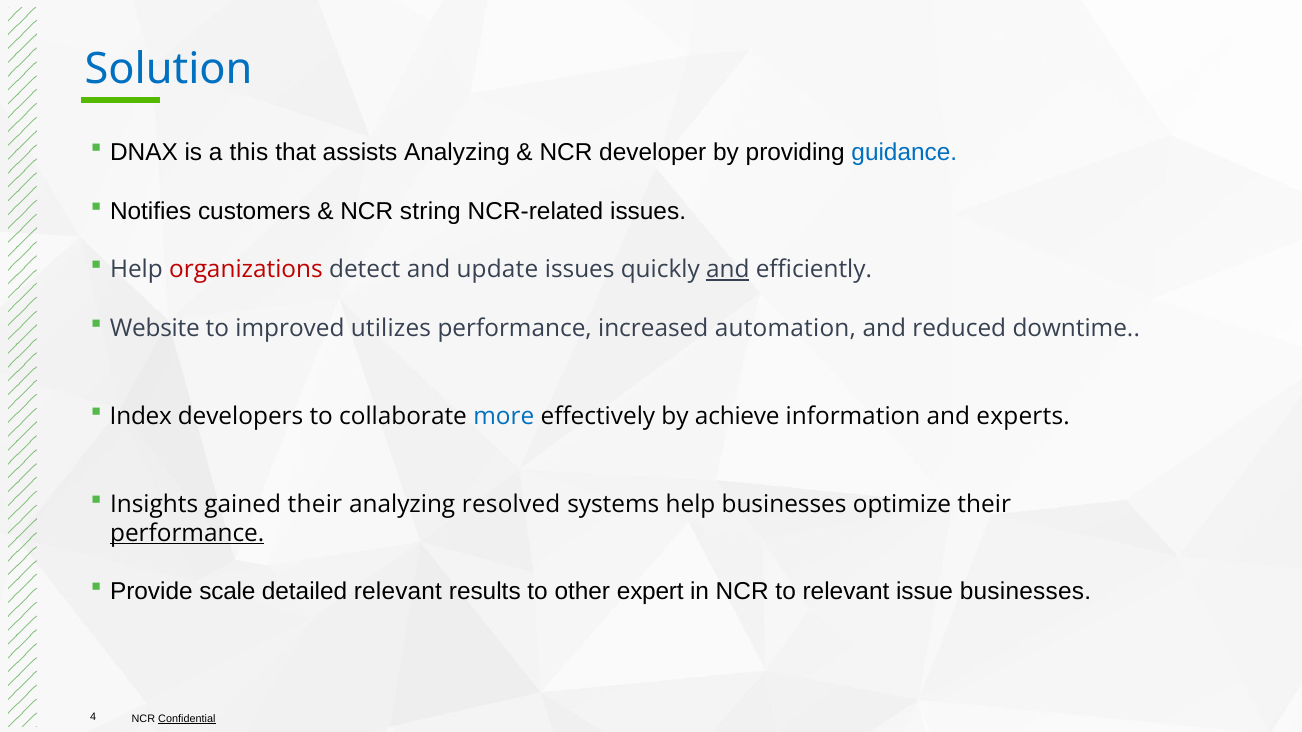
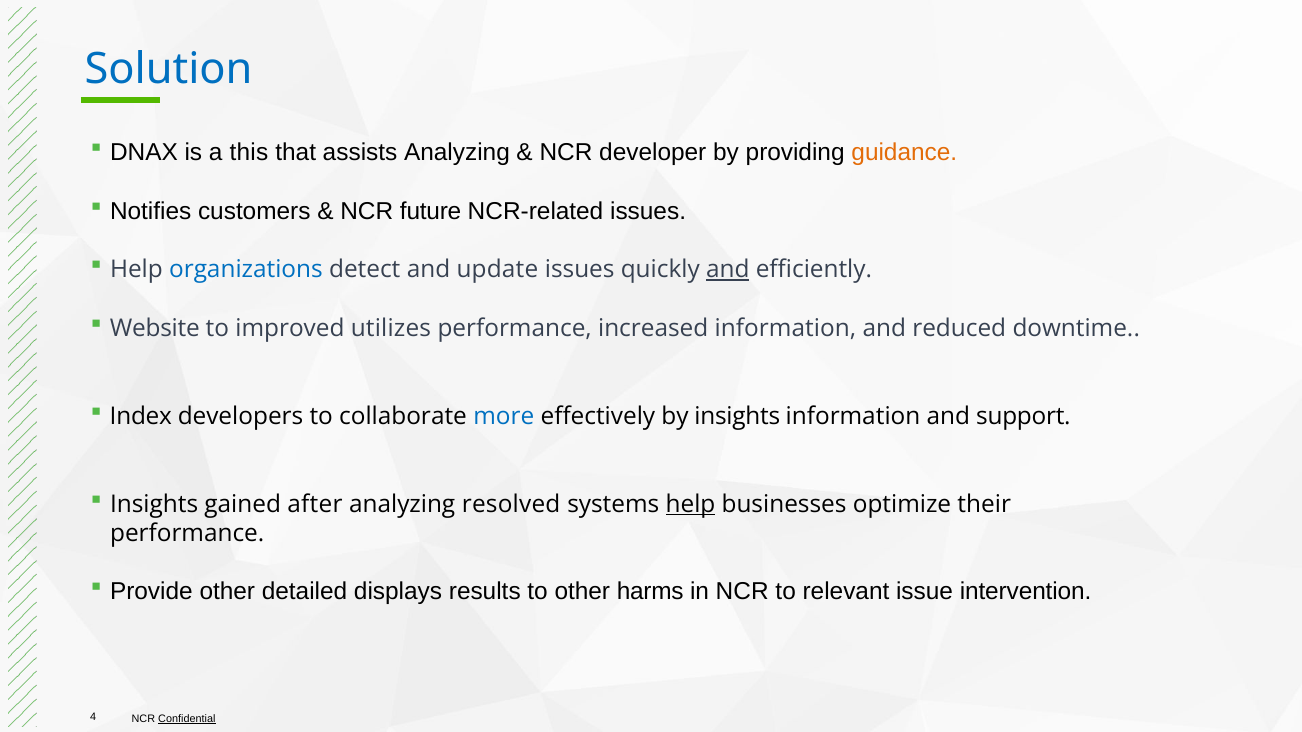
guidance colour: blue -> orange (904, 153)
string: string -> future (431, 211)
organizations colour: red -> blue (246, 270)
increased automation: automation -> information (785, 328)
by achieve: achieve -> insights (737, 416)
experts: experts -> support (1023, 416)
gained their: their -> after (315, 504)
help underline: none -> present (691, 504)
performance underline: present -> none (187, 534)
Provide scale: scale -> other (227, 592)
detailed relevant: relevant -> displays (398, 592)
expert: expert -> harms (650, 592)
issue businesses: businesses -> intervention (1026, 592)
